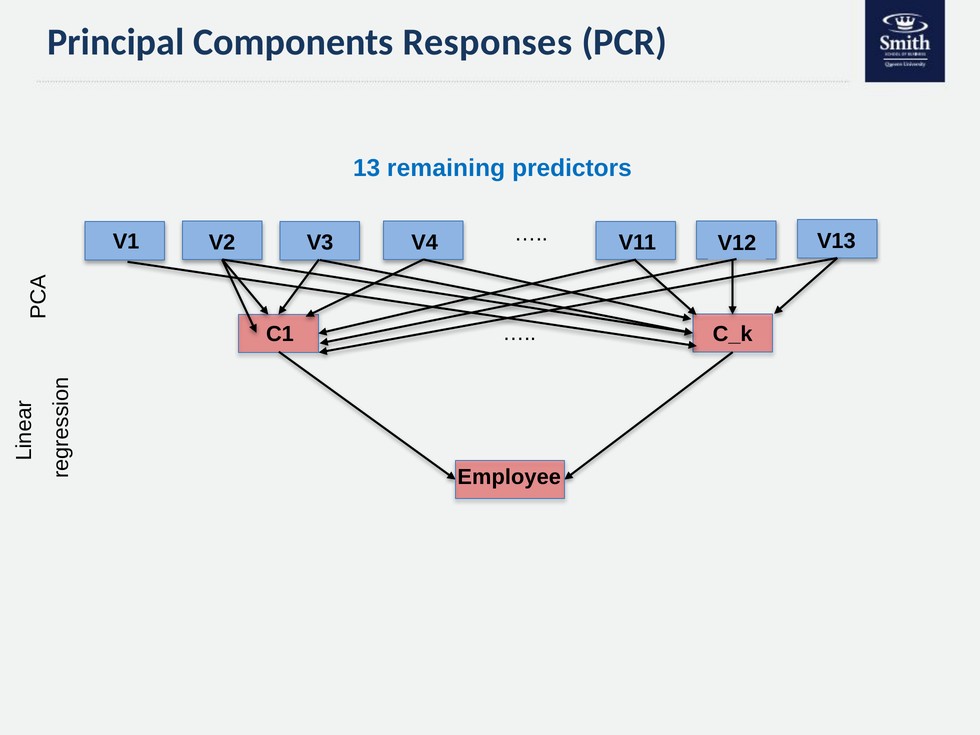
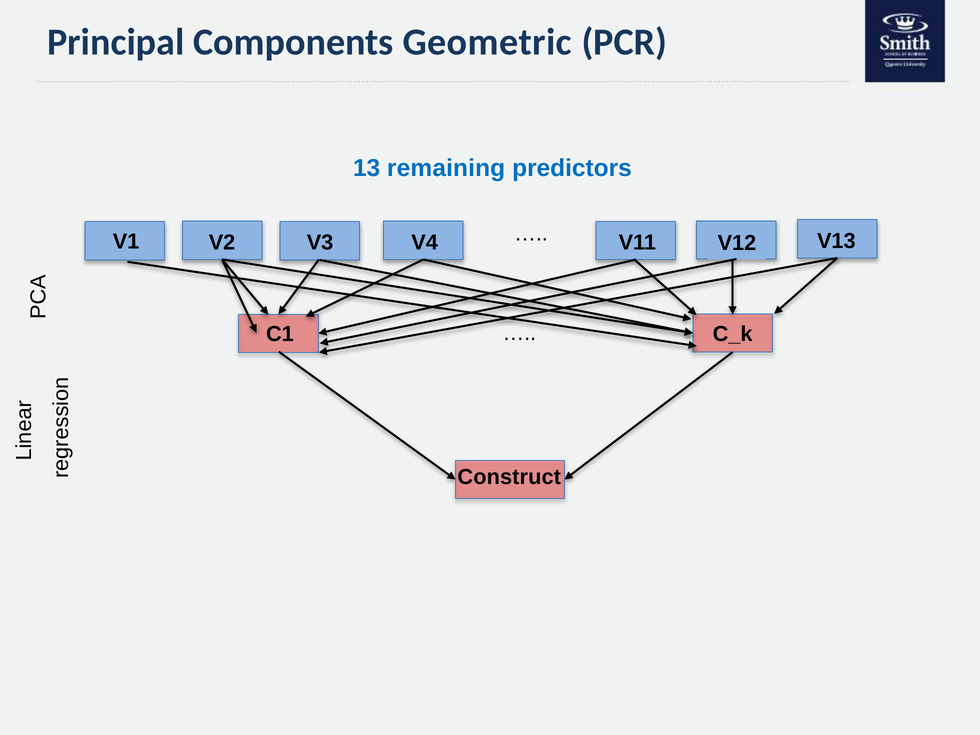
Responses: Responses -> Geometric (487, 42)
Employee: Employee -> Construct (509, 477)
